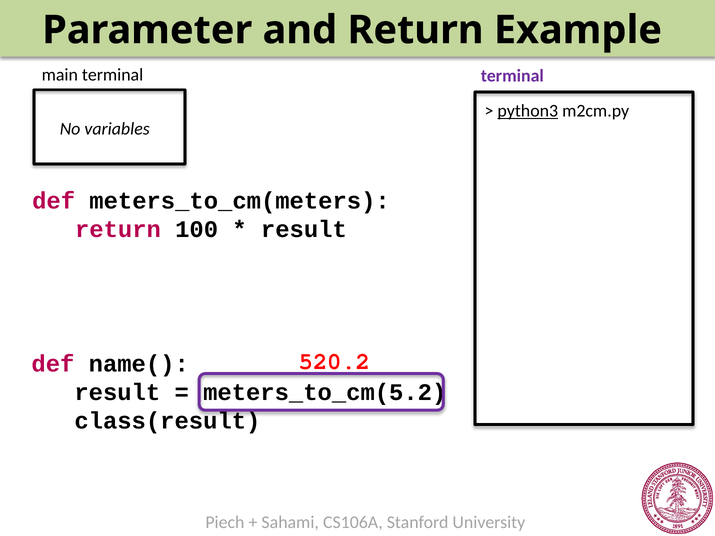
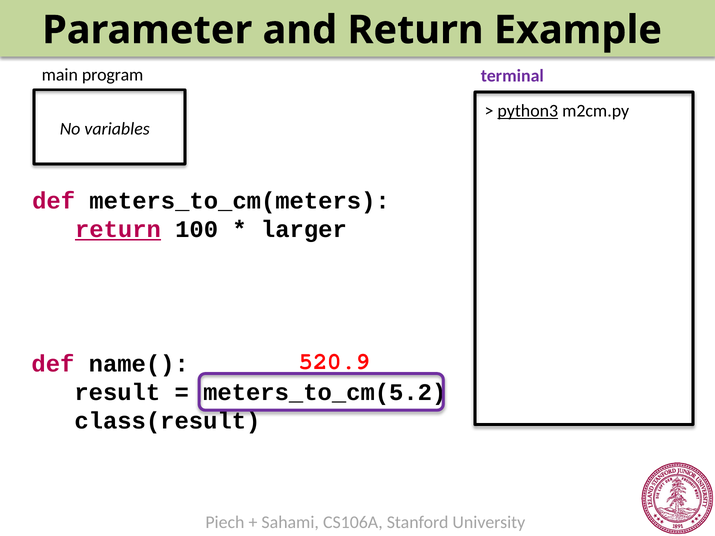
main terminal: terminal -> program (113, 75)
return underline: none -> present (118, 230)
result: result -> larger (304, 230)
520.2: 520.2 -> 520.9 (335, 361)
